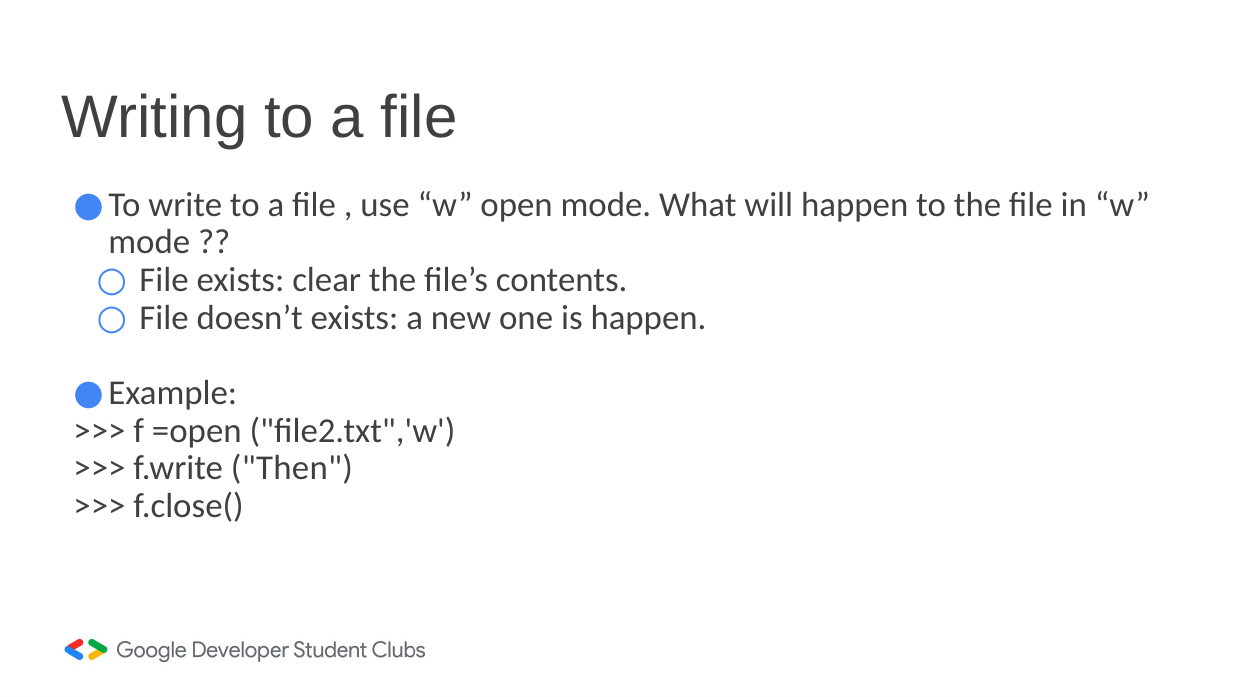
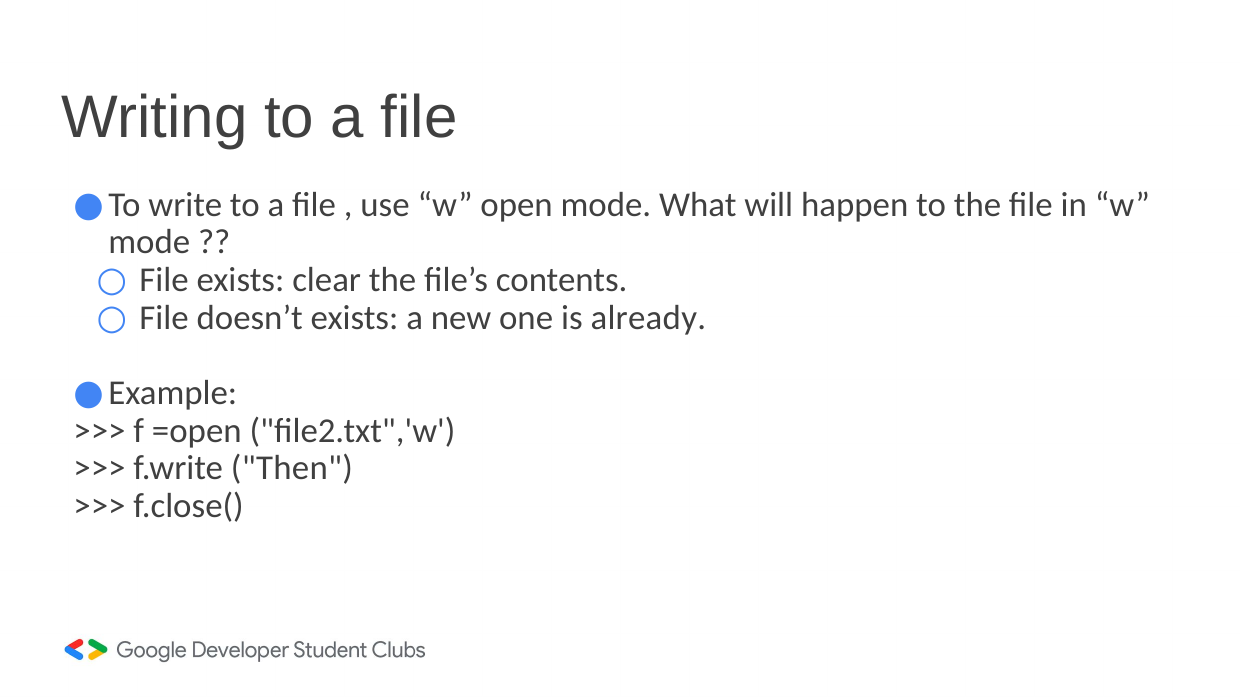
is happen: happen -> already (648, 318)
